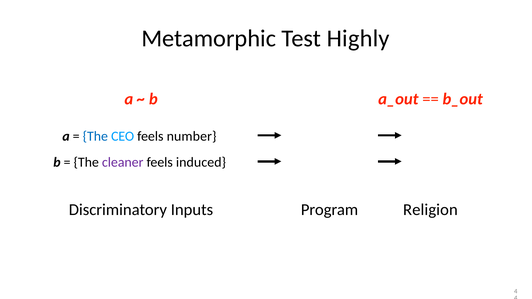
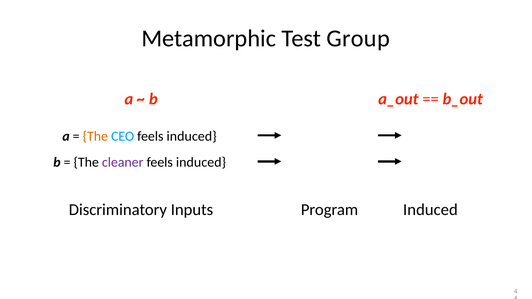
Highly: Highly -> Group (358, 39)
The colour: blue -> orange (95, 136)
CEO feels number: number -> induced (192, 136)
Inputs Religion: Religion -> Induced (430, 210)
